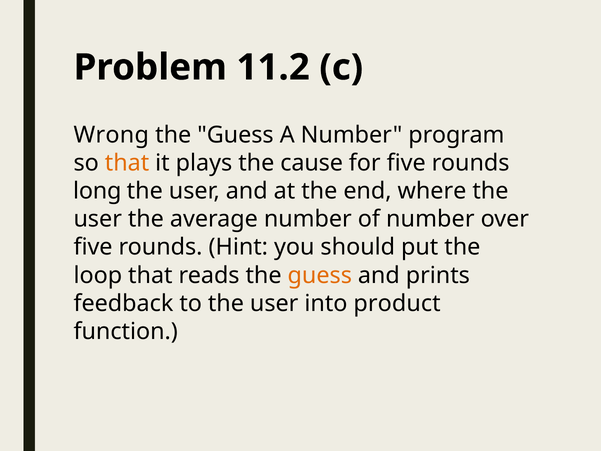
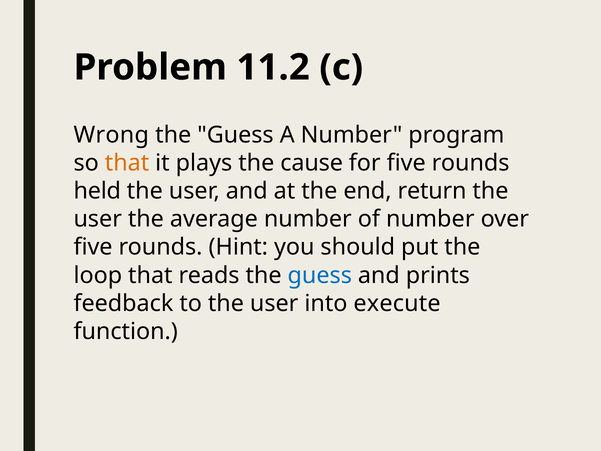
long: long -> held (97, 191)
where: where -> return (432, 191)
guess colour: orange -> blue (320, 275)
product: product -> execute (397, 303)
